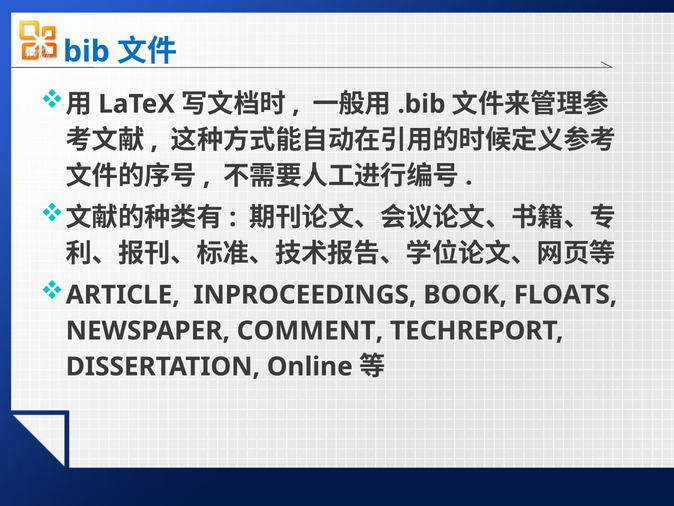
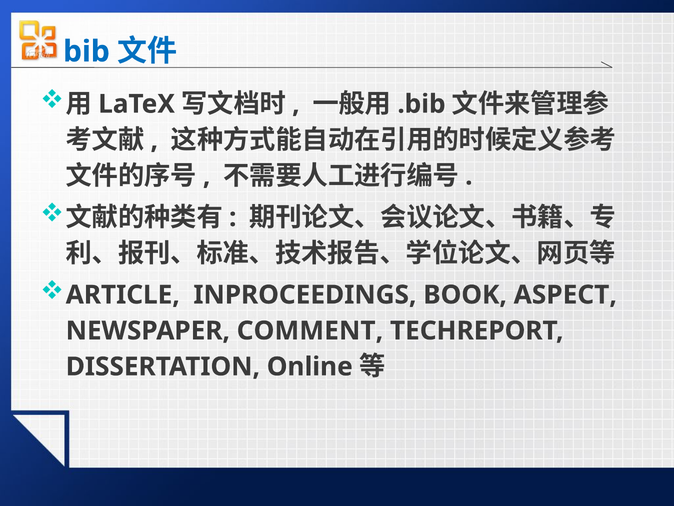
FLOATS: FLOATS -> ASPECT (565, 295)
